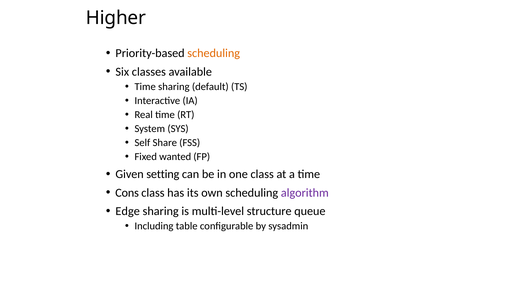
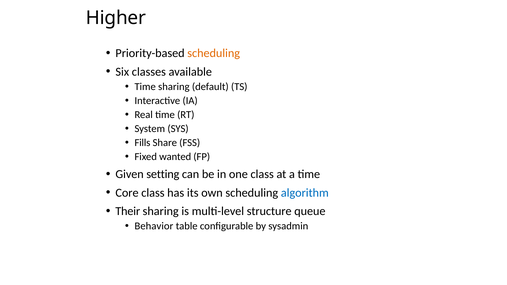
Self: Self -> Fills (142, 143)
Cons: Cons -> Core (127, 193)
algorithm colour: purple -> blue (305, 193)
Edge: Edge -> Their (128, 211)
Including: Including -> Behavior (154, 226)
